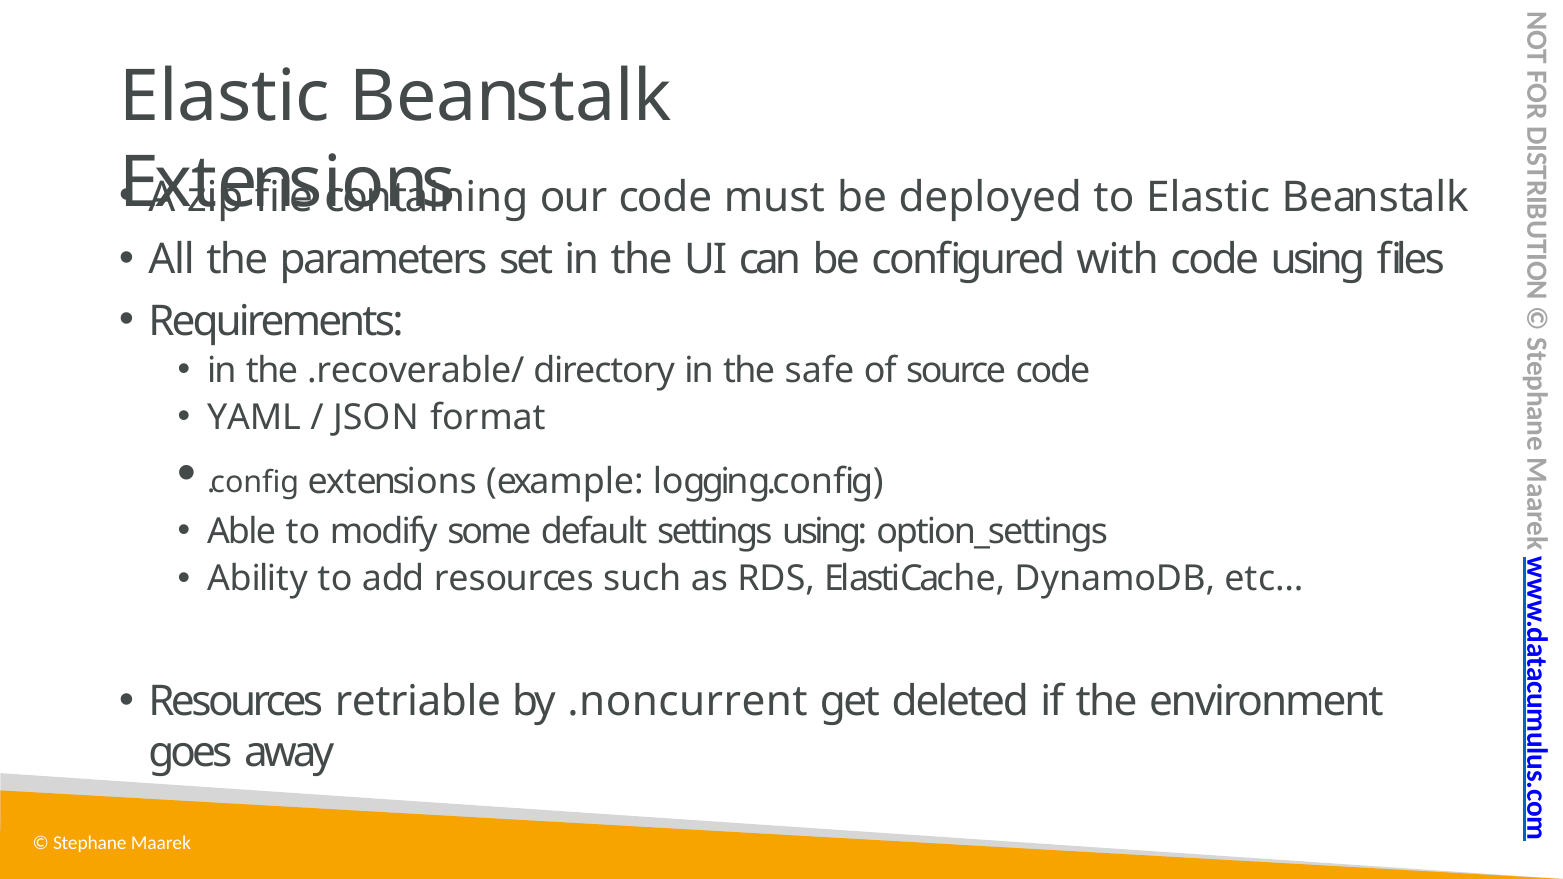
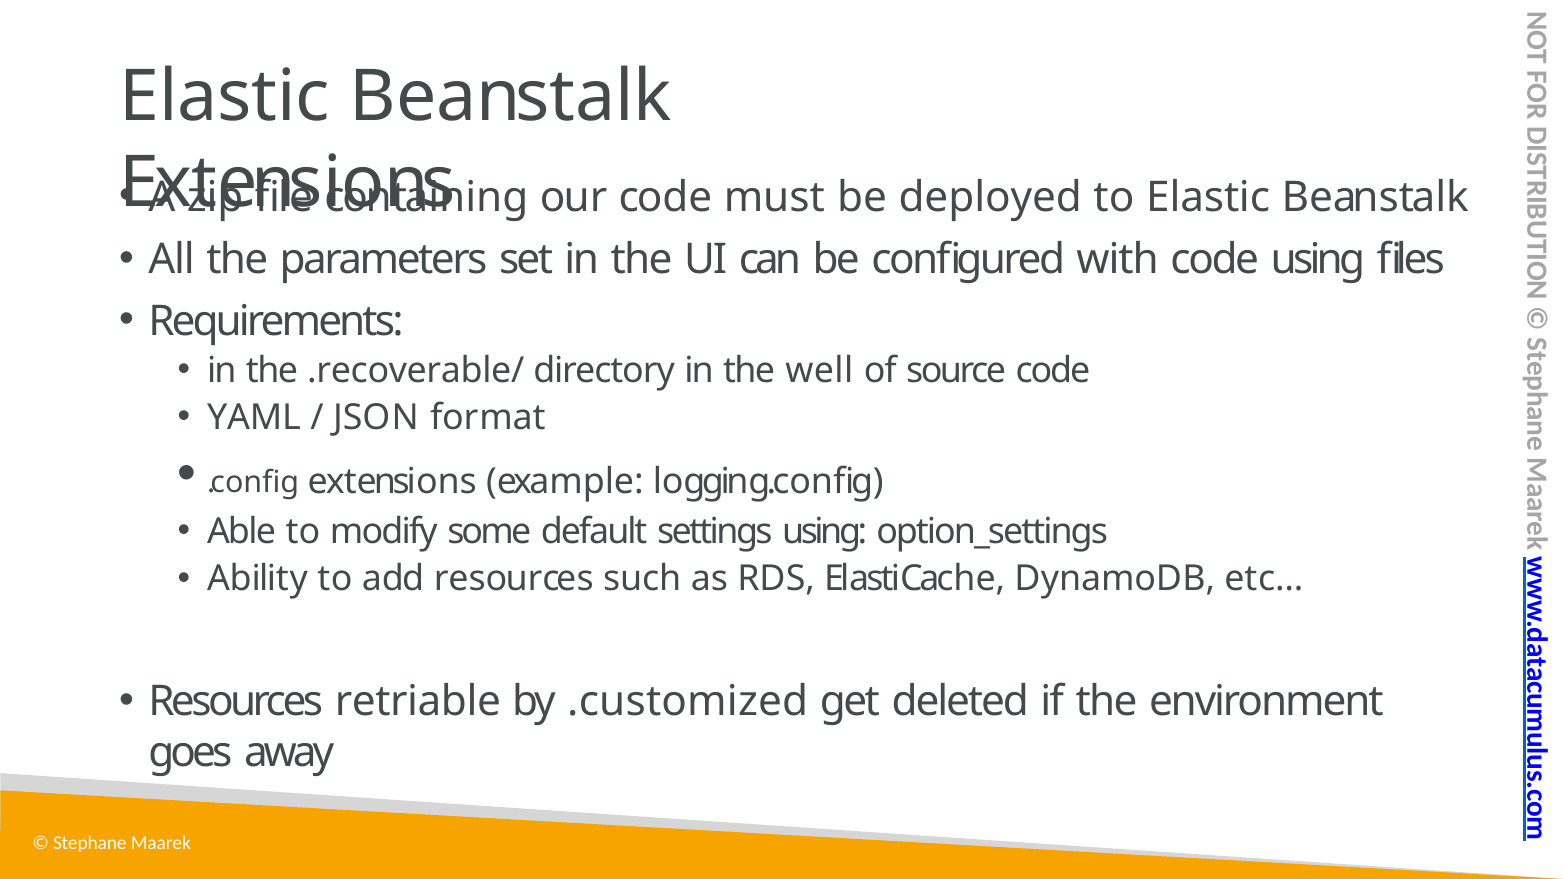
safe: safe -> well (819, 371)
.noncurrent: .noncurrent -> .customized (688, 702)
